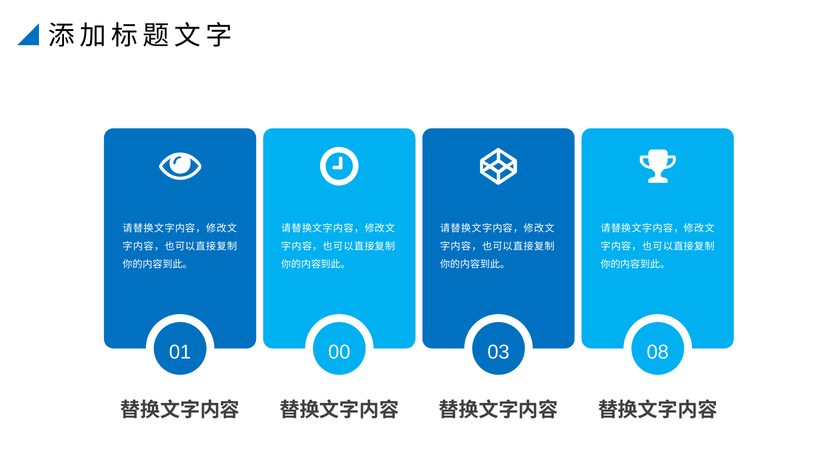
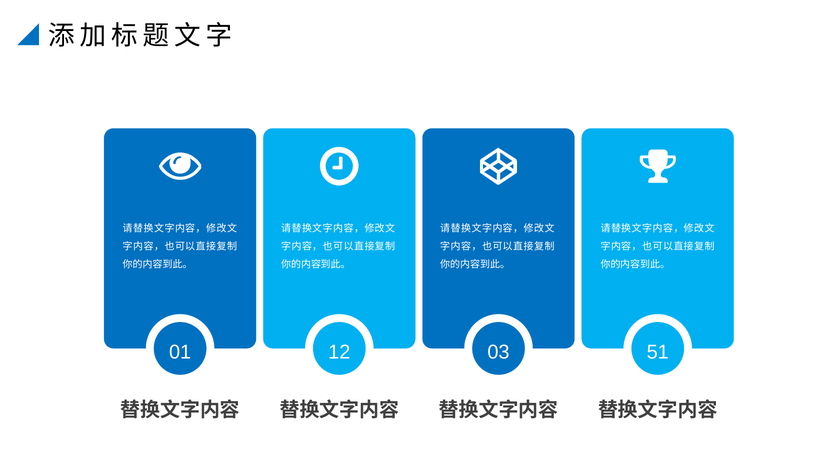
00: 00 -> 12 (339, 352)
08: 08 -> 51 (658, 352)
